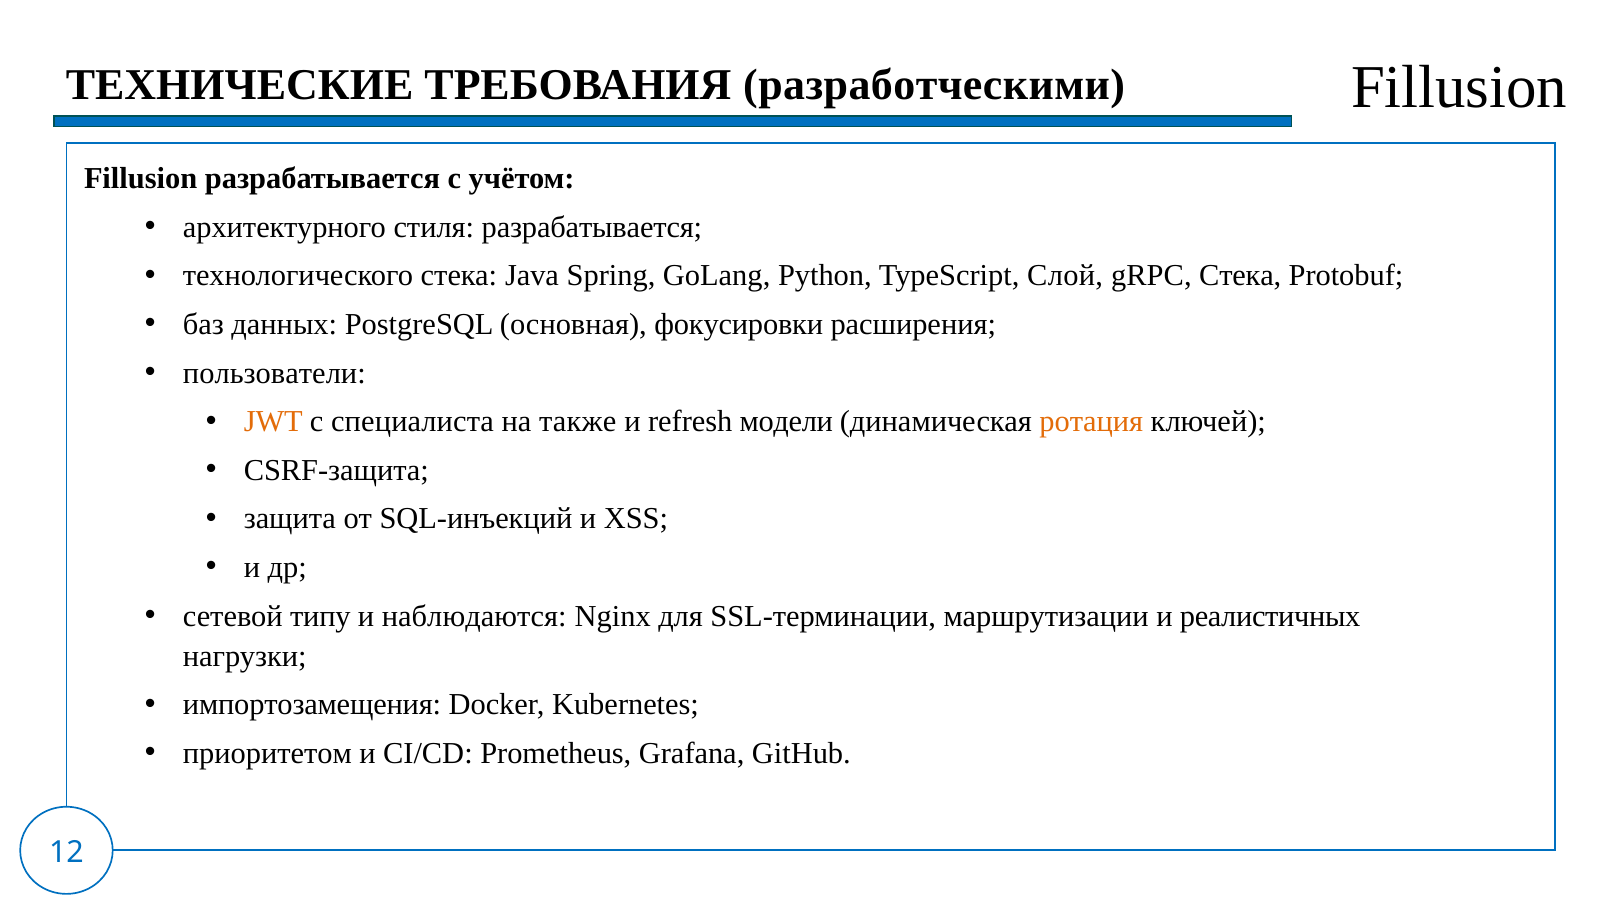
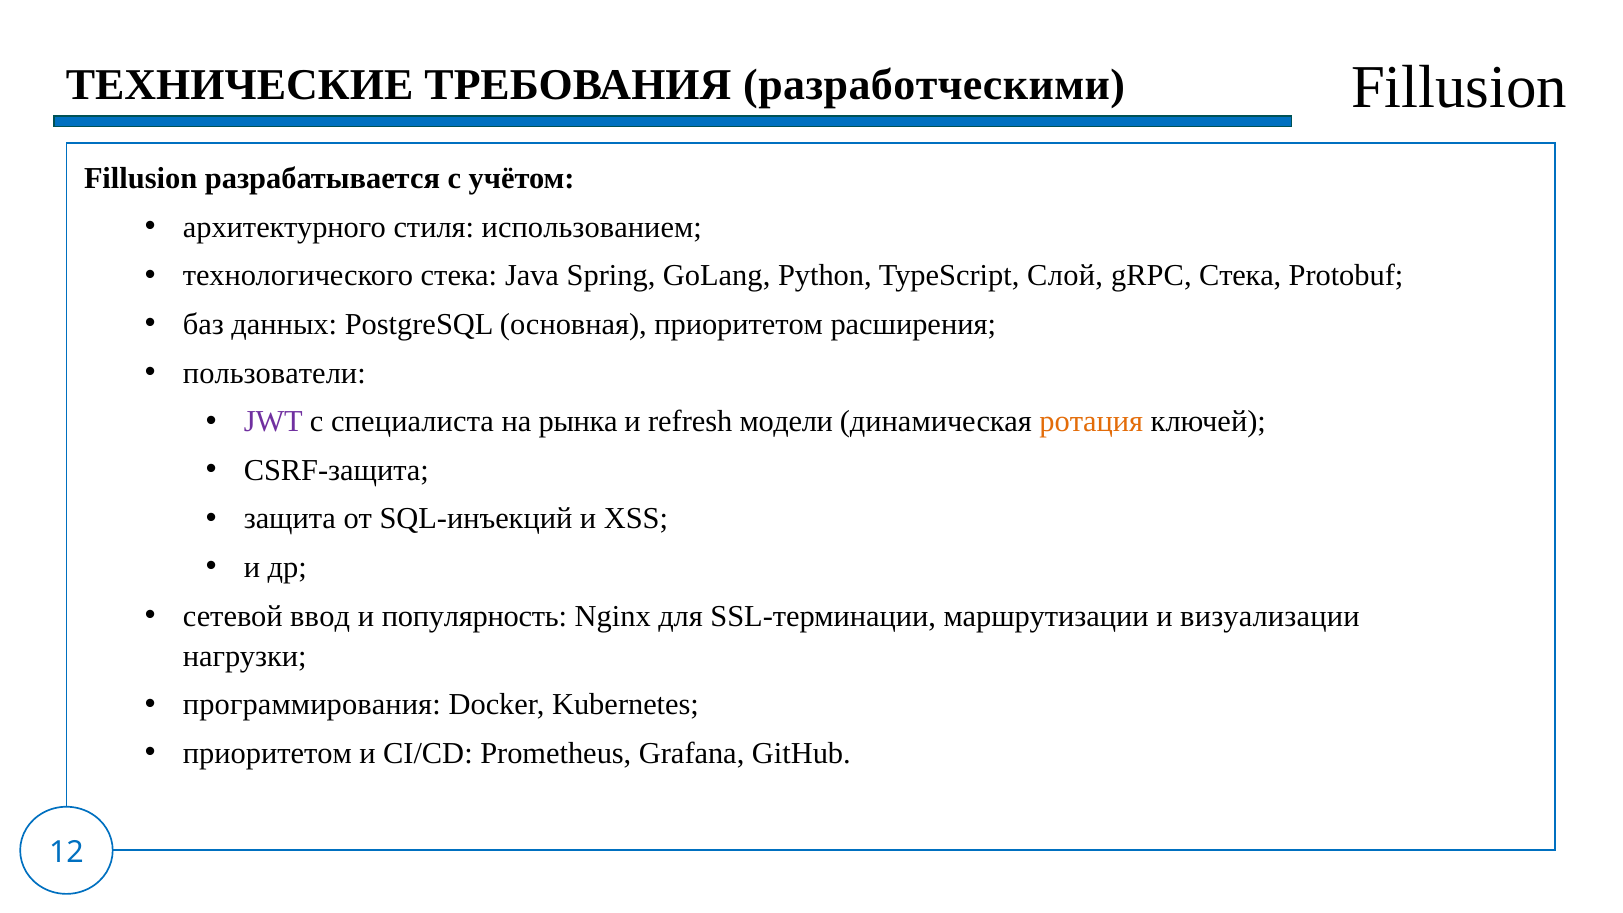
стиля разрабатывается: разрабатывается -> использованием (592, 227)
основная фокусировки: фокусировки -> приоритетом (739, 325)
JWT colour: orange -> purple (273, 422)
также: также -> рынка (578, 422)
типу: типу -> ввод (320, 616)
наблюдаются: наблюдаются -> популярность (474, 616)
реалистичных: реалистичных -> визуализации (1270, 616)
импортозамещения: импортозамещения -> программирования (312, 705)
